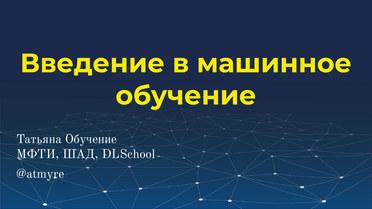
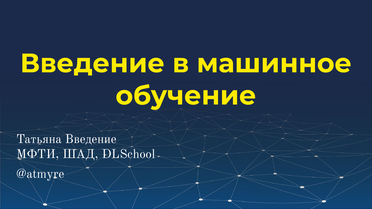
Татьяна Обучение: Обучение -> Введение (91, 139)
